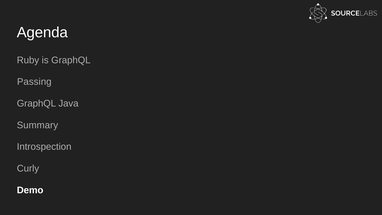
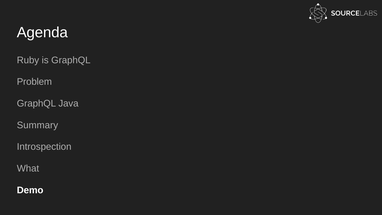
Passing: Passing -> Problem (34, 82)
Curly: Curly -> What (28, 168)
